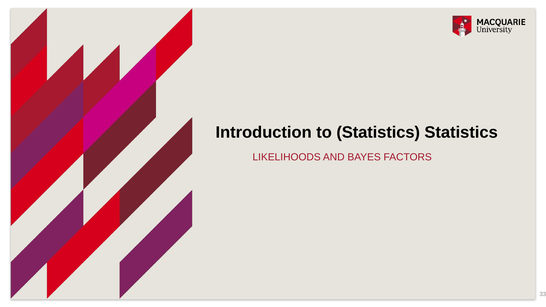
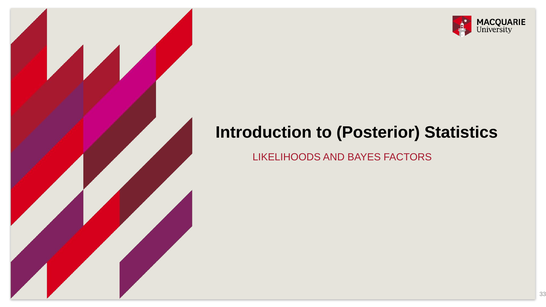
to Statistics: Statistics -> Posterior (378, 132)
